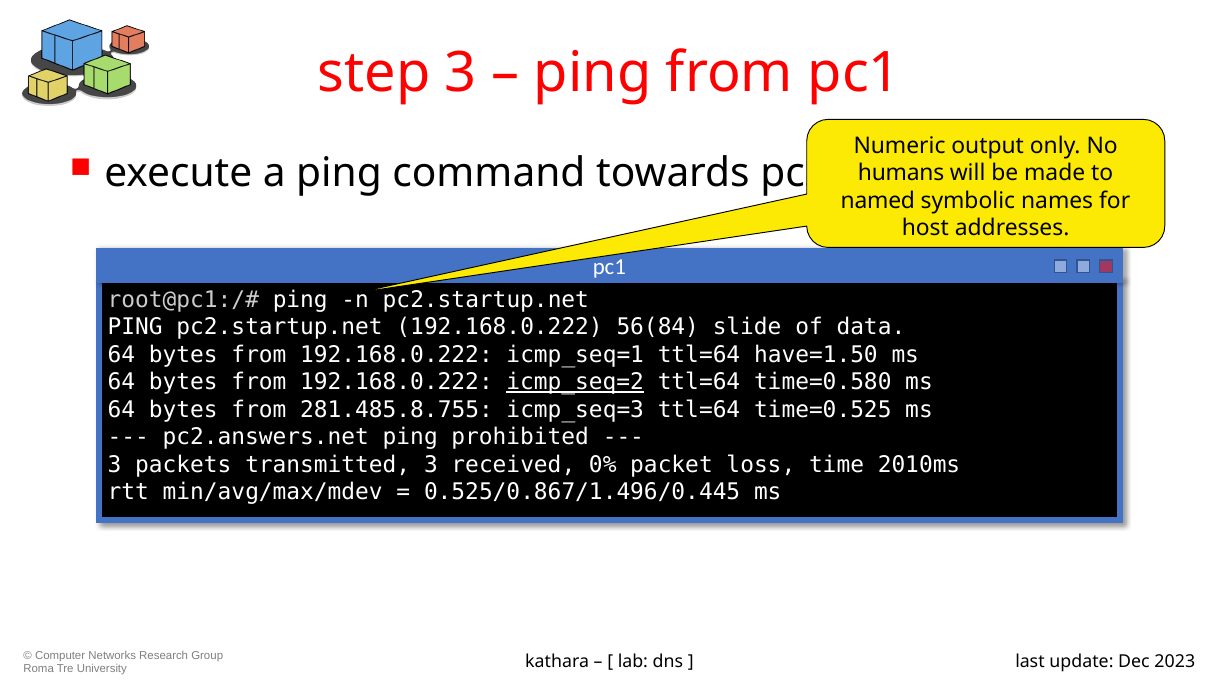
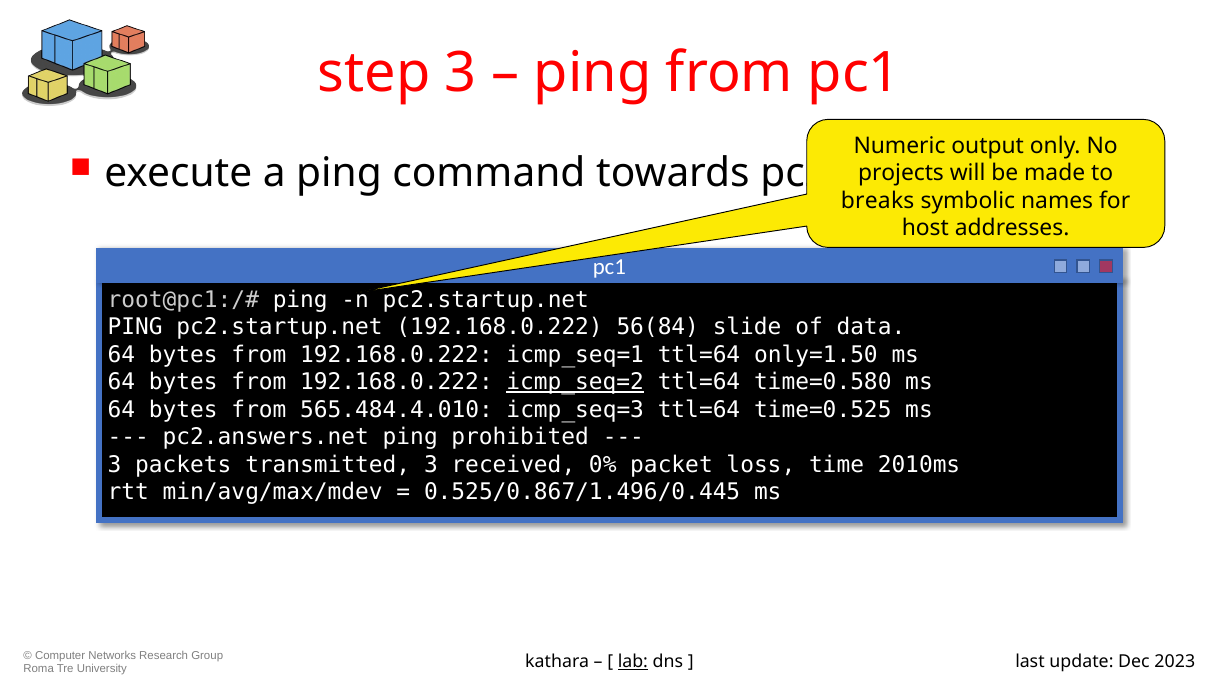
humans: humans -> projects (901, 173)
named: named -> breaks (878, 200)
have=1.50: have=1.50 -> only=1.50 (816, 355)
281.485.8.755: 281.485.8.755 -> 565.484.4.010 (396, 410)
lab underline: none -> present (633, 662)
